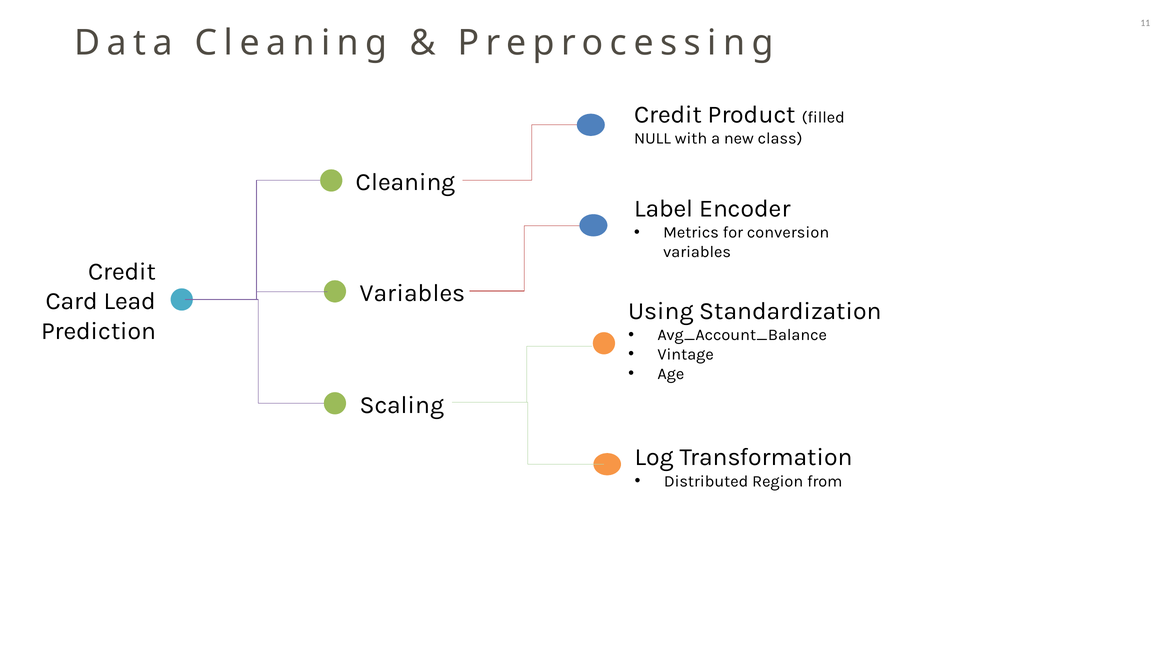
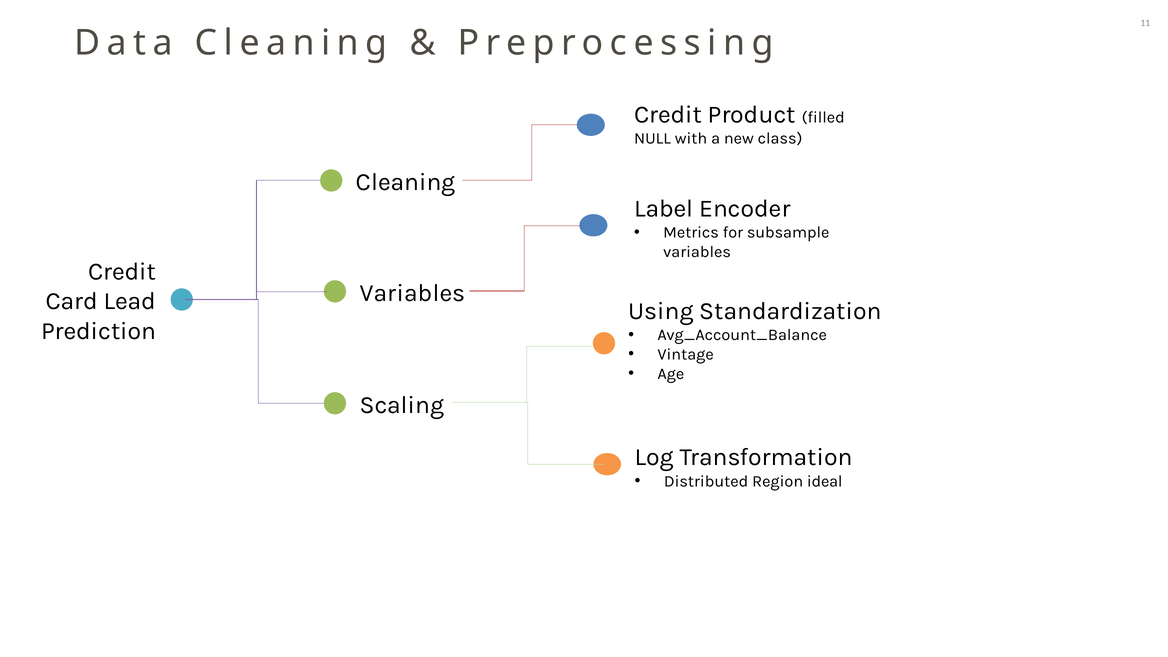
conversion: conversion -> subsample (788, 233)
from: from -> ideal (825, 481)
